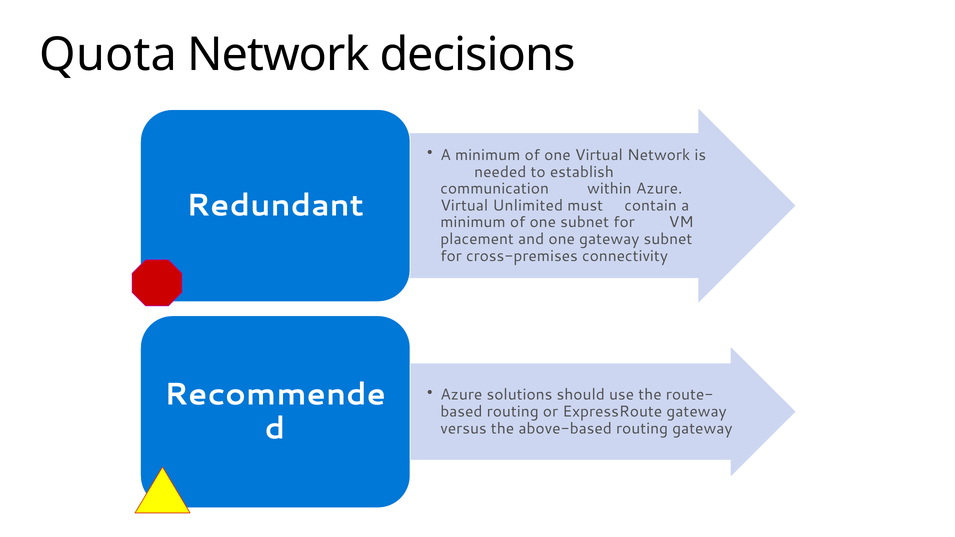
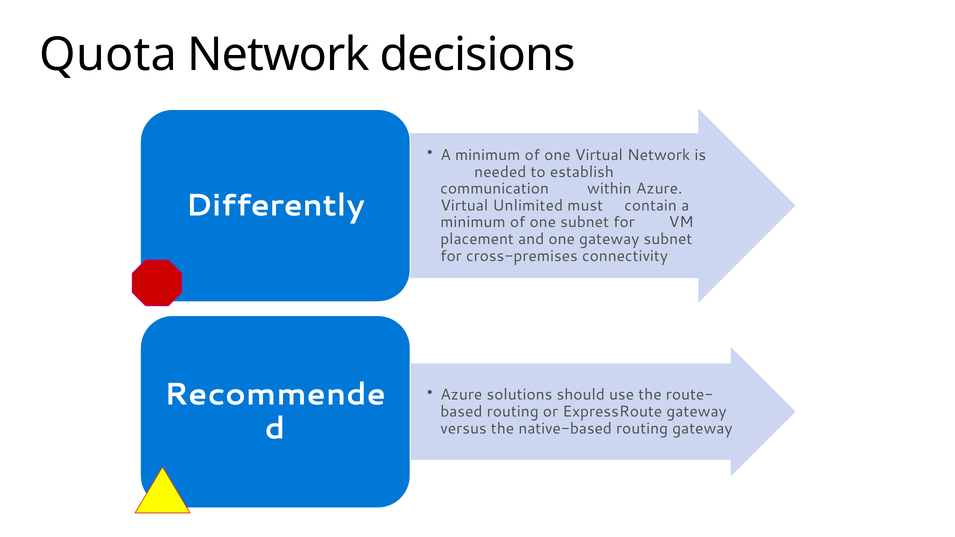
Redundant: Redundant -> Differently (275, 205)
above-based: above-based -> native-based (565, 429)
